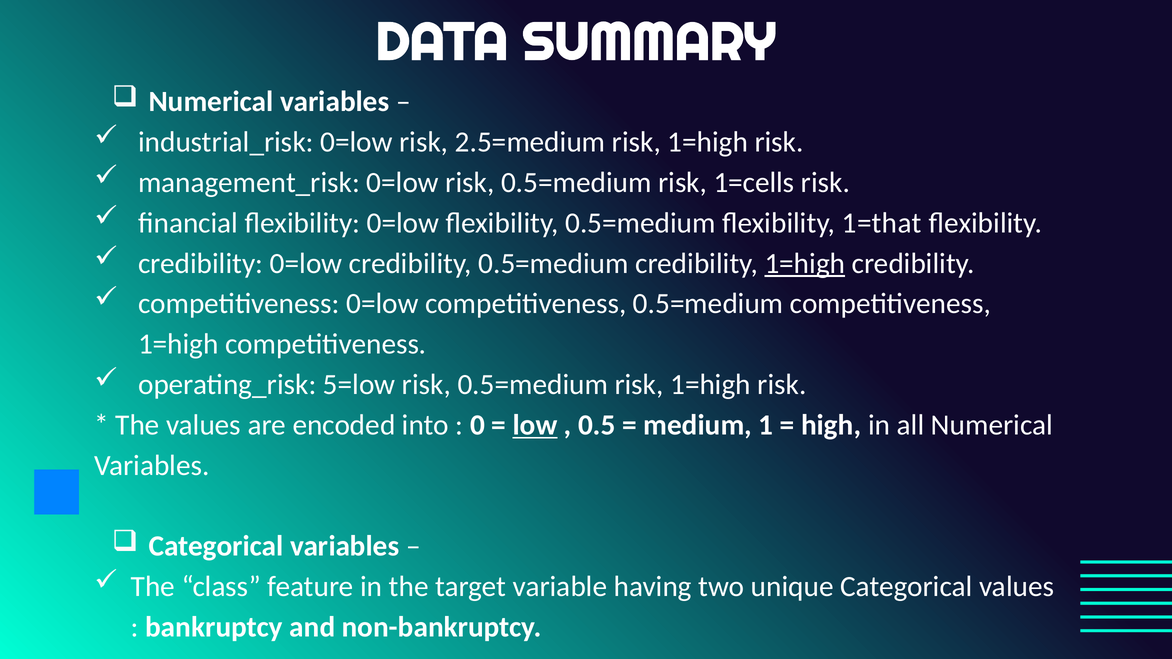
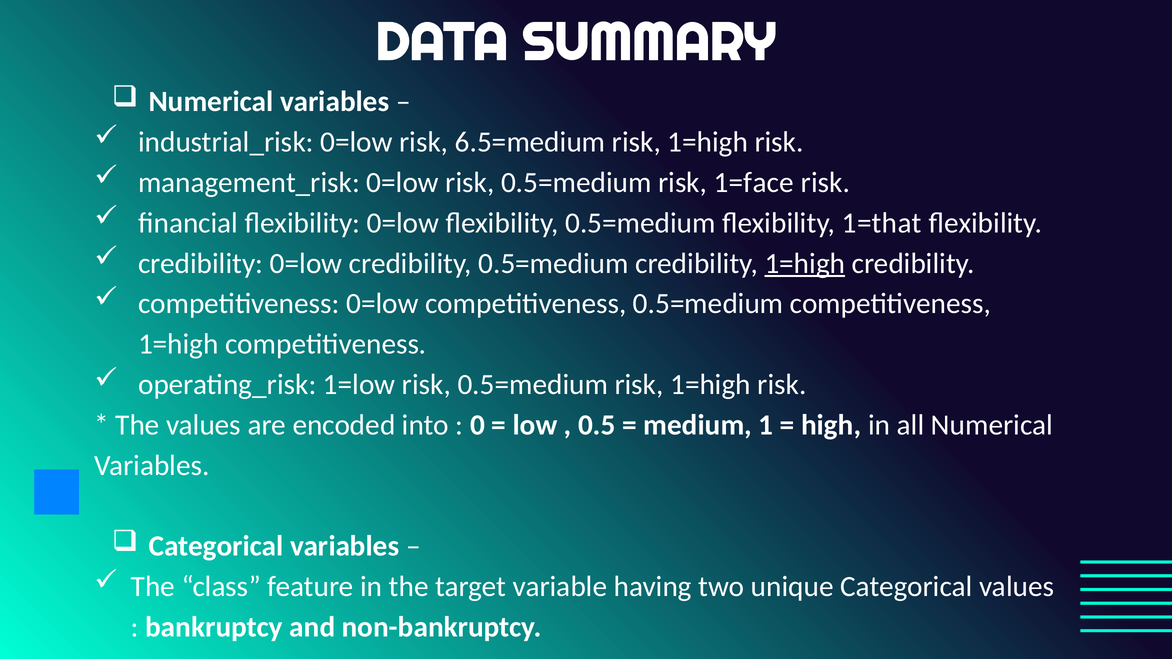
2.5=medium: 2.5=medium -> 6.5=medium (530, 142)
1=cells: 1=cells -> 1=face (754, 183)
5=low: 5=low -> 1=low (359, 385)
low underline: present -> none (535, 425)
